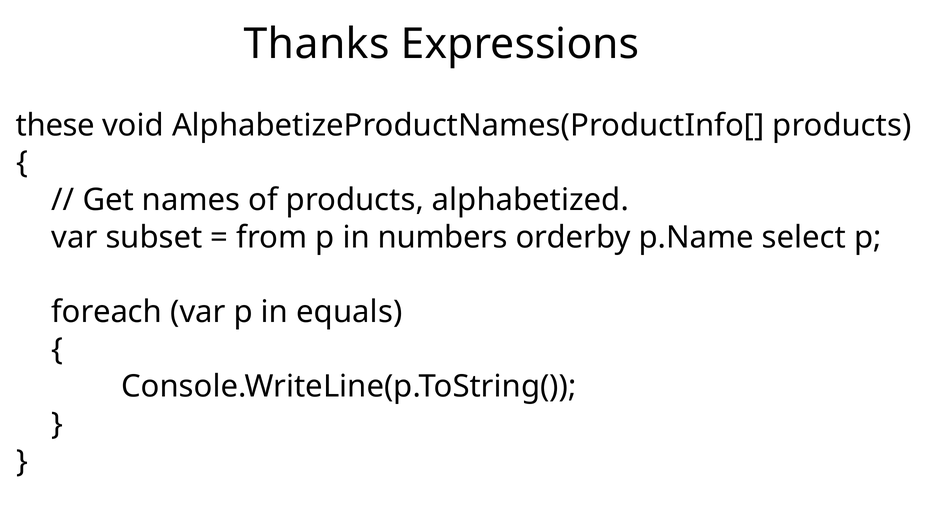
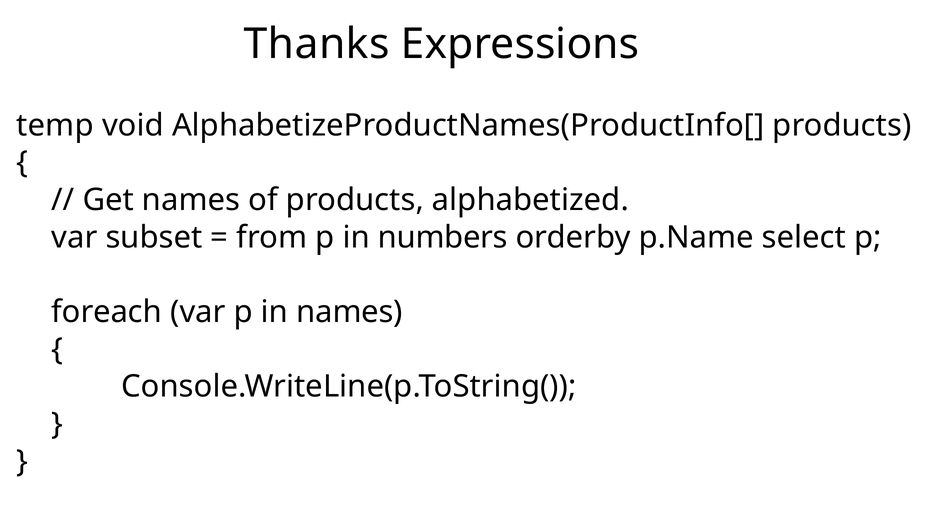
these: these -> temp (55, 125)
in equals: equals -> names (350, 312)
